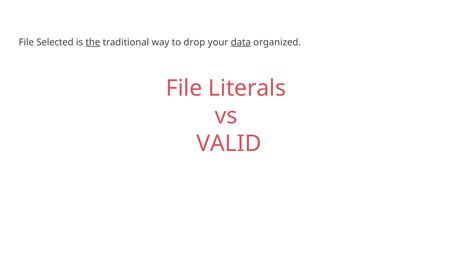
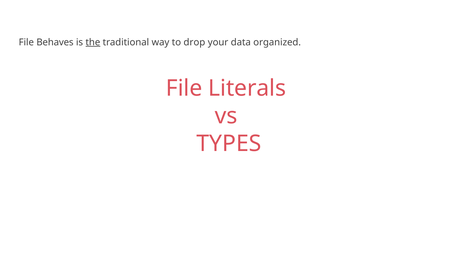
Selected: Selected -> Behaves (55, 42)
data underline: present -> none (241, 42)
VALID: VALID -> TYPES (229, 143)
